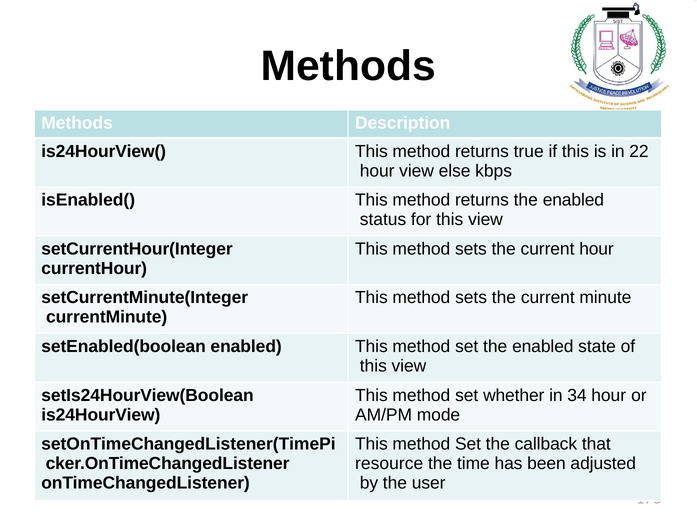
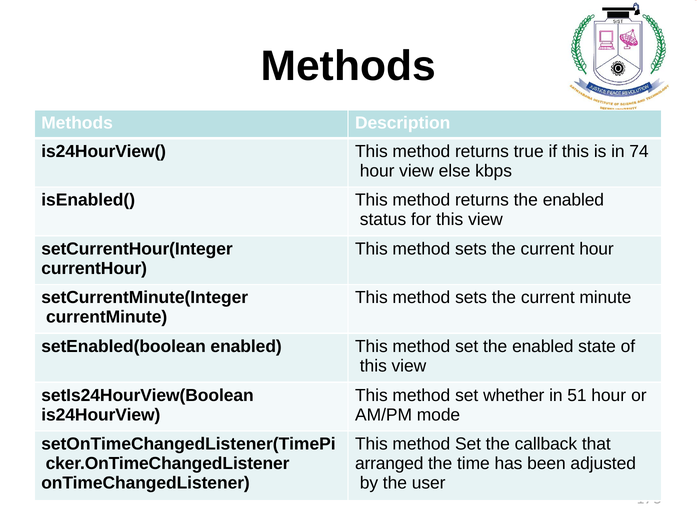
22: 22 -> 74 (639, 151)
34: 34 -> 51 (577, 395)
resource: resource -> arranged (389, 463)
